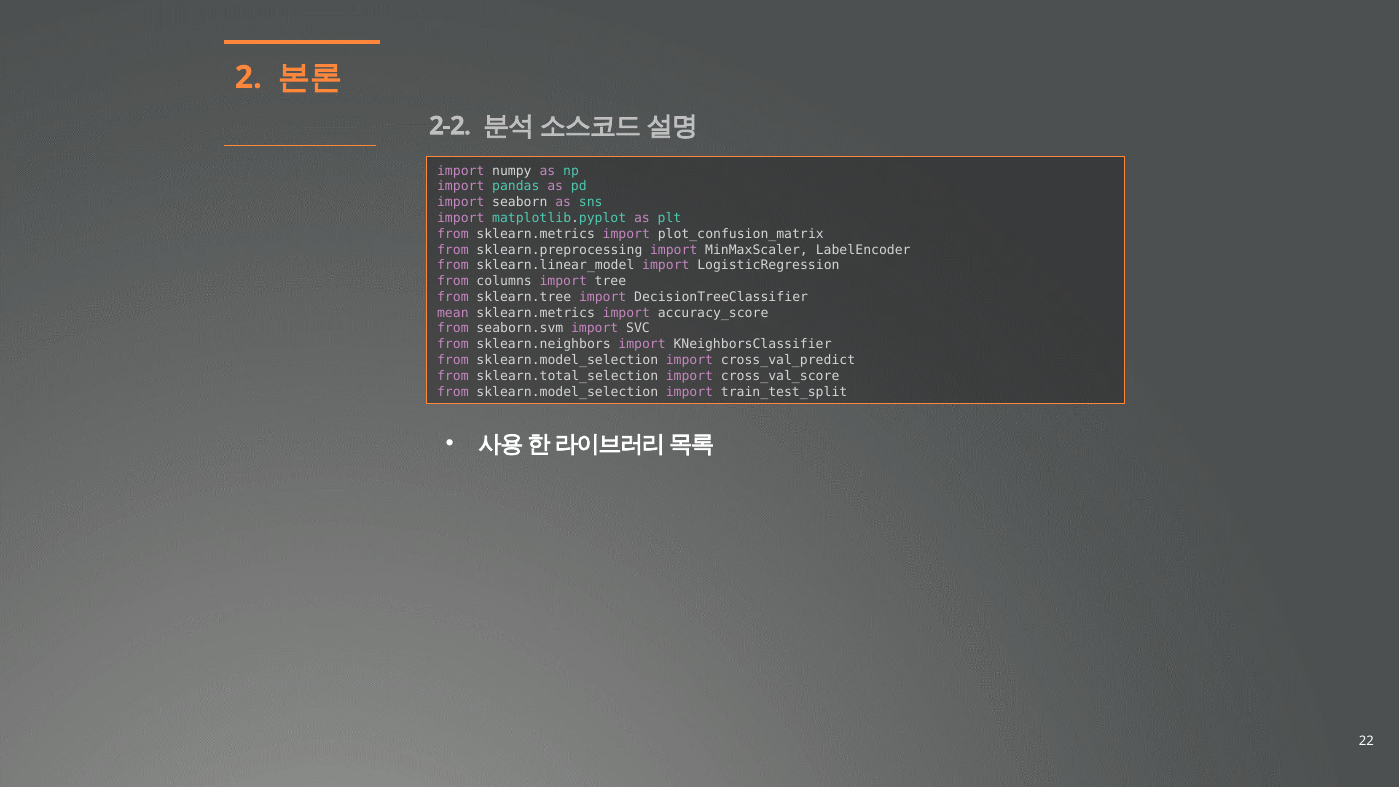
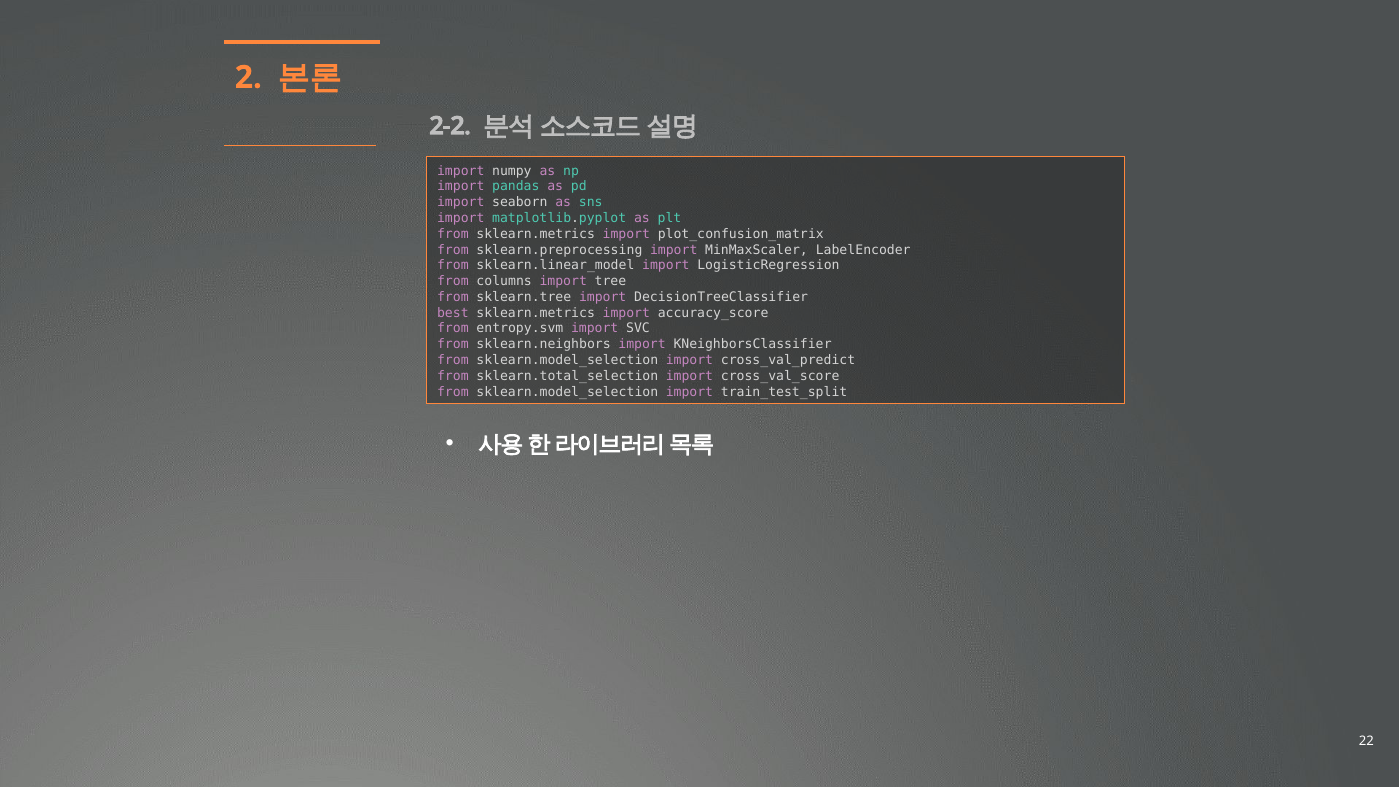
mean: mean -> best (453, 313)
seaborn.svm: seaborn.svm -> entropy.svm (520, 329)
